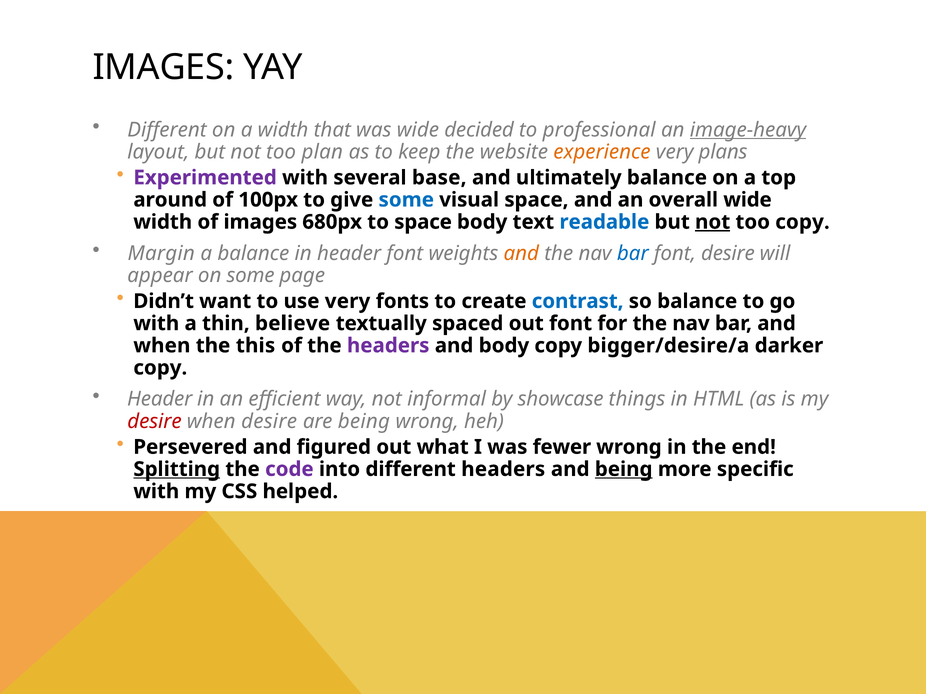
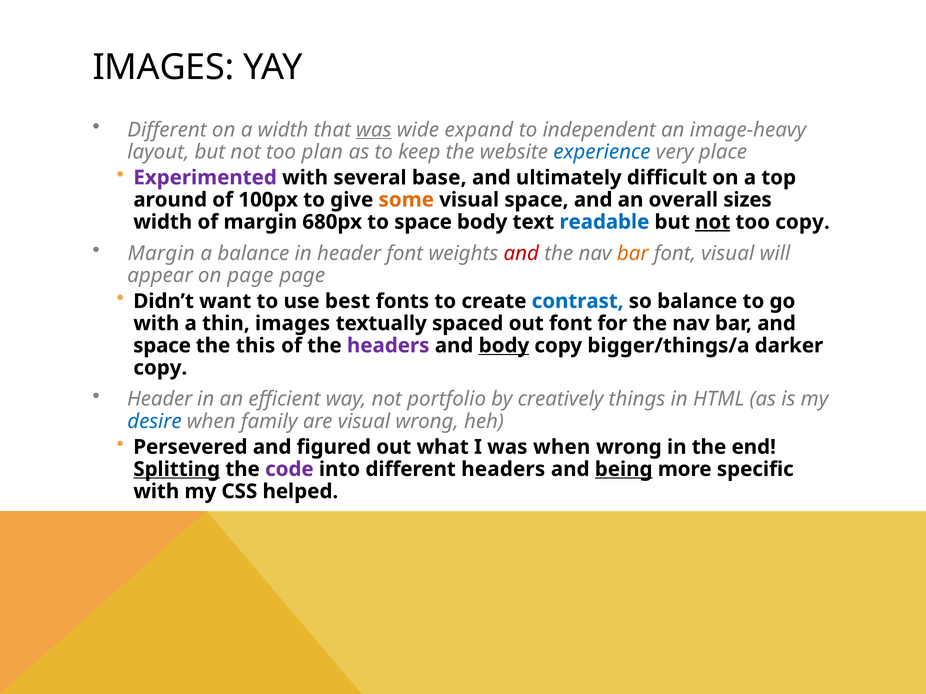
was underline: none -> present (374, 130)
decided: decided -> expand (479, 130)
professional: professional -> independent (599, 130)
image-heavy underline: present -> none (748, 130)
experience colour: orange -> blue (602, 152)
plans: plans -> place (723, 152)
ultimately balance: balance -> difficult (667, 178)
some colour: blue -> orange (406, 200)
overall wide: wide -> sizes (748, 200)
of images: images -> margin (260, 222)
and colour: orange -> red (521, 254)
bar colour: blue -> orange (633, 254)
font desire: desire -> visual (728, 254)
on some: some -> page (250, 276)
use very: very -> best (348, 301)
thin believe: believe -> images (293, 324)
when: when -> space (162, 346)
body underline: none -> present (504, 346)
bigger/desire/a: bigger/desire/a -> bigger/things/a (668, 346)
informal: informal -> portfolio (447, 399)
showcase: showcase -> creatively (561, 399)
desire colour: red -> blue (155, 422)
when desire: desire -> family (269, 422)
are being: being -> visual (364, 422)
was fewer: fewer -> when (562, 447)
